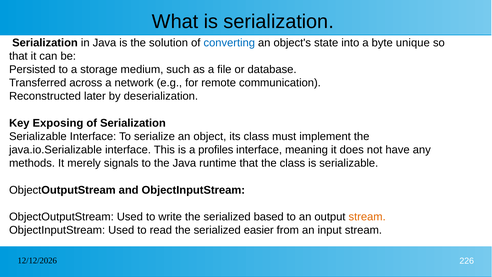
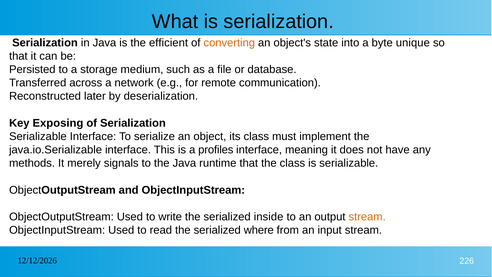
solution: solution -> efficient (169, 43)
converting colour: blue -> orange (229, 43)
based: based -> inside (269, 217)
easier: easier -> where (259, 230)
